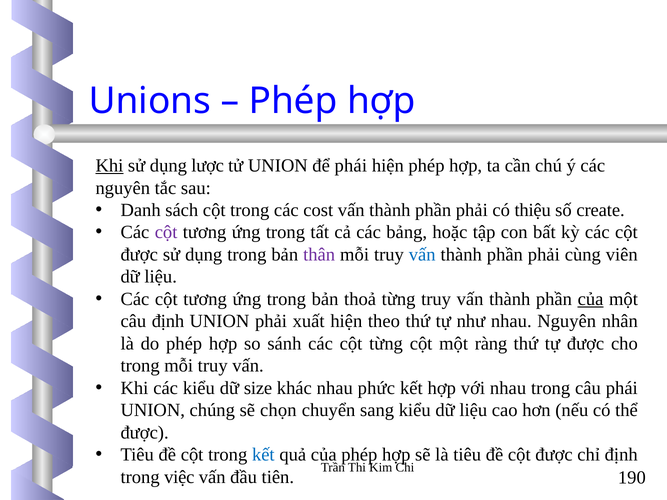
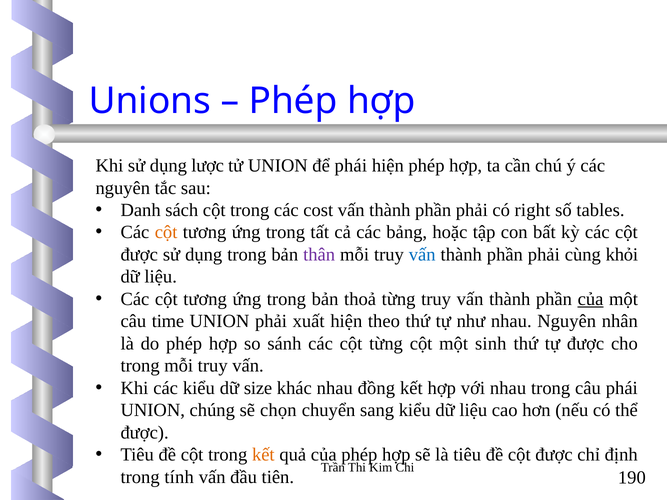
Khi underline: present -> none (109, 166)
thiệu: thiệu -> right (532, 210)
create: create -> tables (600, 210)
cột colour: purple -> orange (166, 232)
viên: viên -> khỏi (622, 255)
câu định: định -> time (168, 321)
ràng: ràng -> sinh (491, 344)
phức: phức -> đồng (376, 388)
kết colour: blue -> orange (263, 455)
việc: việc -> tính (179, 477)
